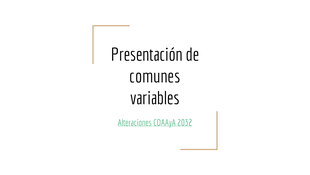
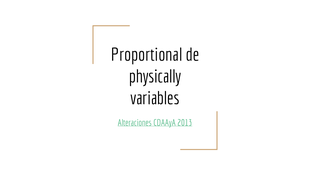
Presentación: Presentación -> Proportional (147, 55)
comunes: comunes -> physically (155, 76)
2032: 2032 -> 2013 (185, 122)
